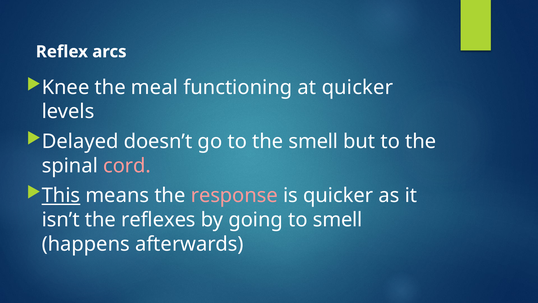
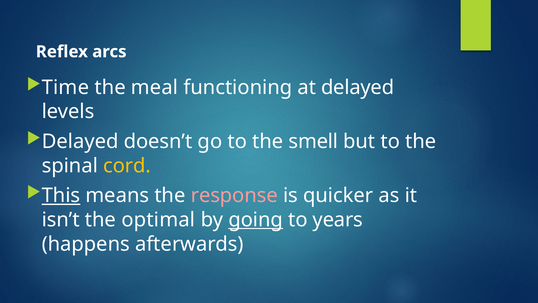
Knee: Knee -> Time (65, 87)
at quicker: quicker -> delayed (358, 87)
cord colour: pink -> yellow (127, 165)
reflexes: reflexes -> optimal (158, 220)
going underline: none -> present (256, 220)
to smell: smell -> years (338, 220)
